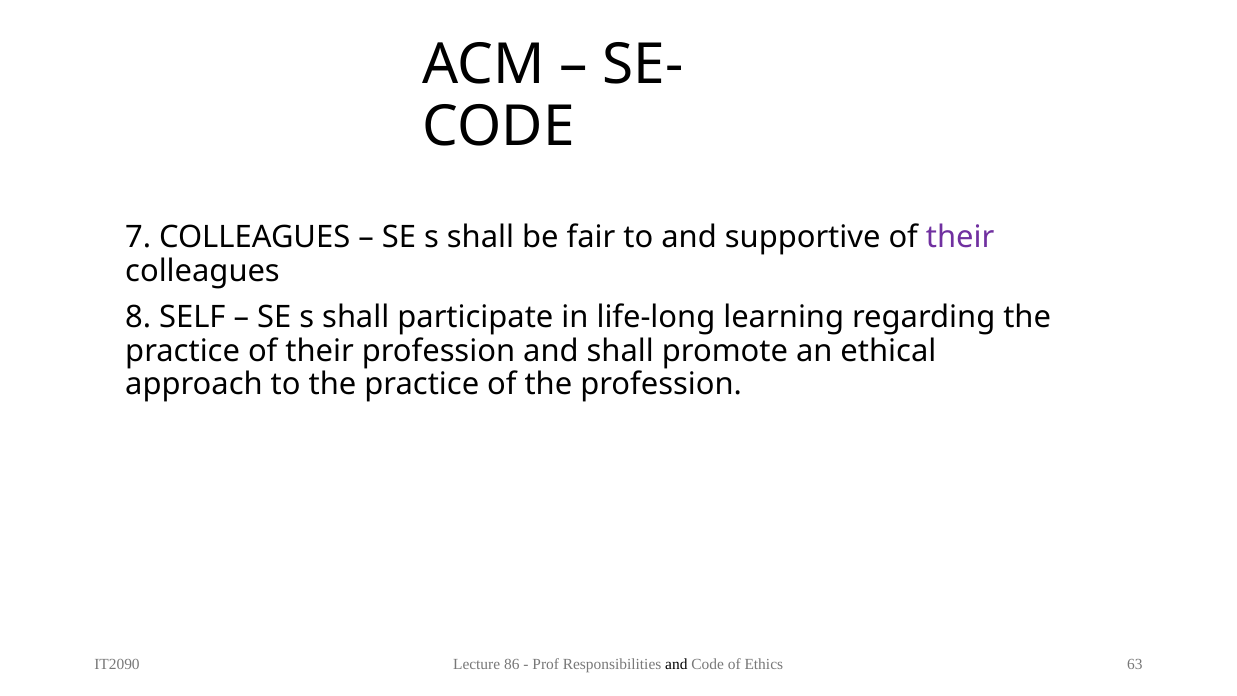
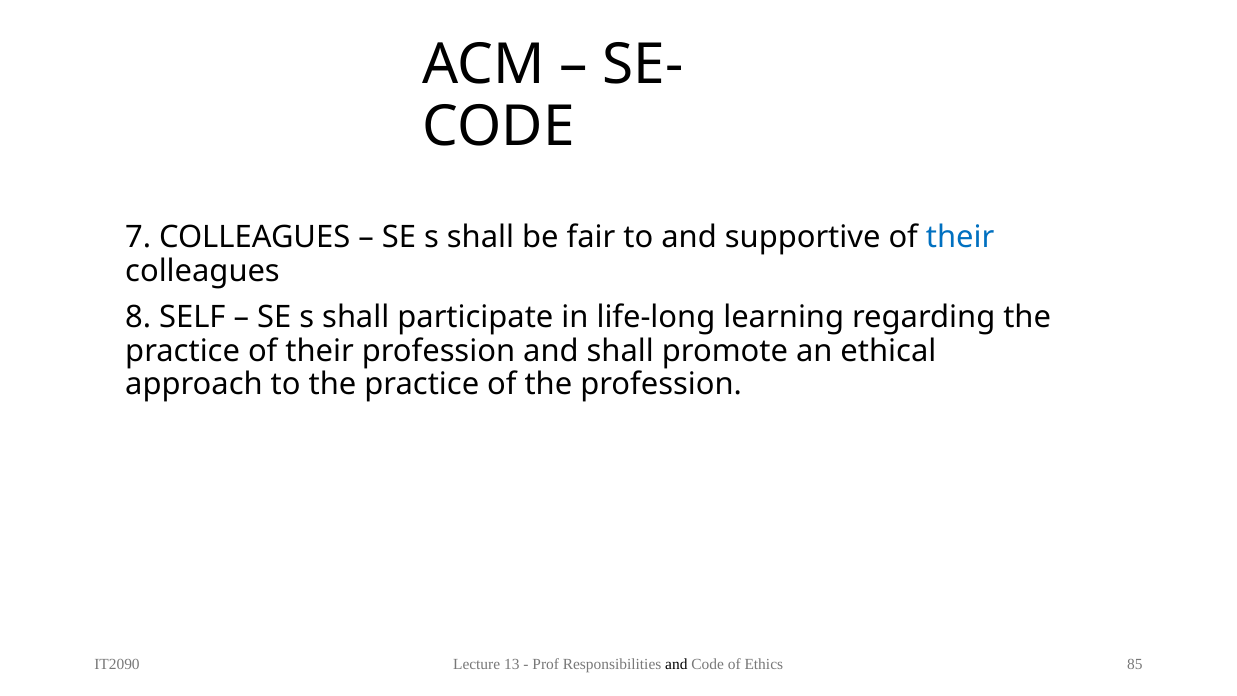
their colour: purple -> blue (960, 238)
86: 86 -> 13 (512, 664)
63: 63 -> 85 (1135, 664)
